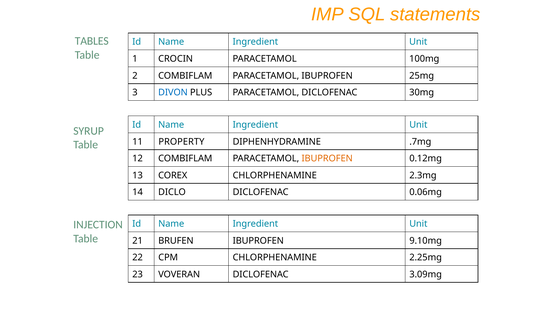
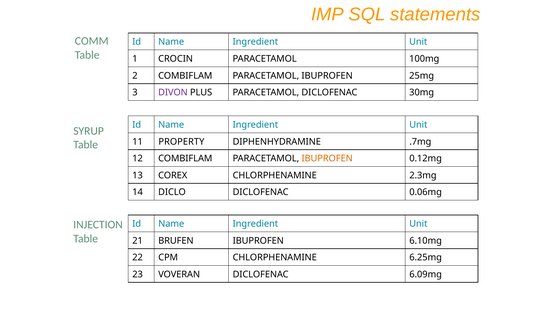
TABLES: TABLES -> COMM (92, 41)
DIVON colour: blue -> purple (173, 92)
9.10mg: 9.10mg -> 6.10mg (426, 240)
2.25mg: 2.25mg -> 6.25mg (426, 257)
3.09mg: 3.09mg -> 6.09mg (426, 274)
